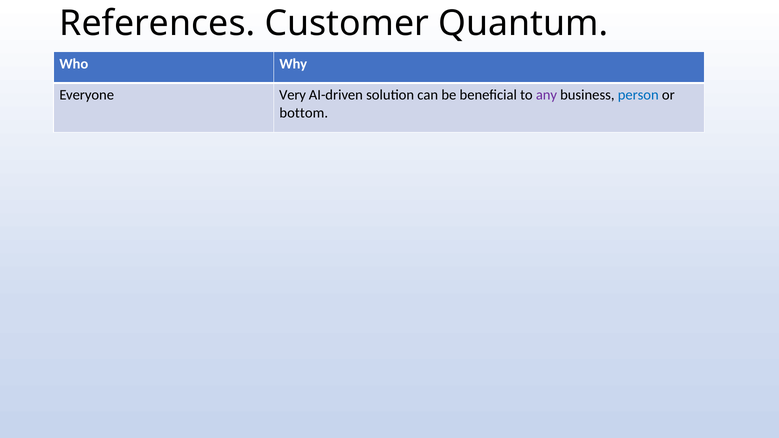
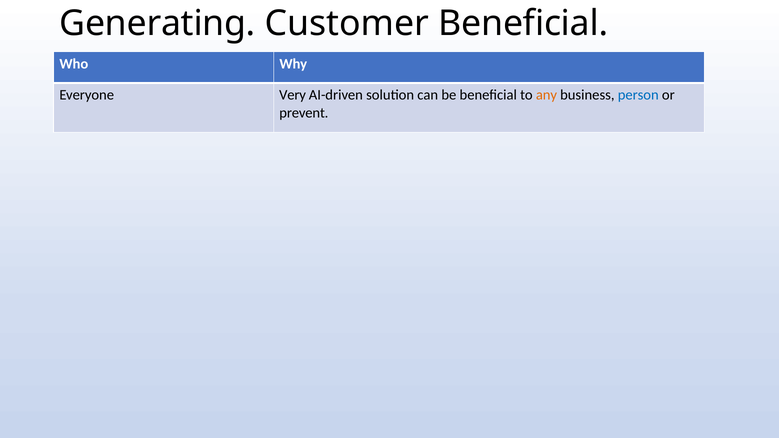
References: References -> Generating (157, 23)
Customer Quantum: Quantum -> Beneficial (523, 23)
any colour: purple -> orange (546, 95)
bottom: bottom -> prevent (304, 113)
